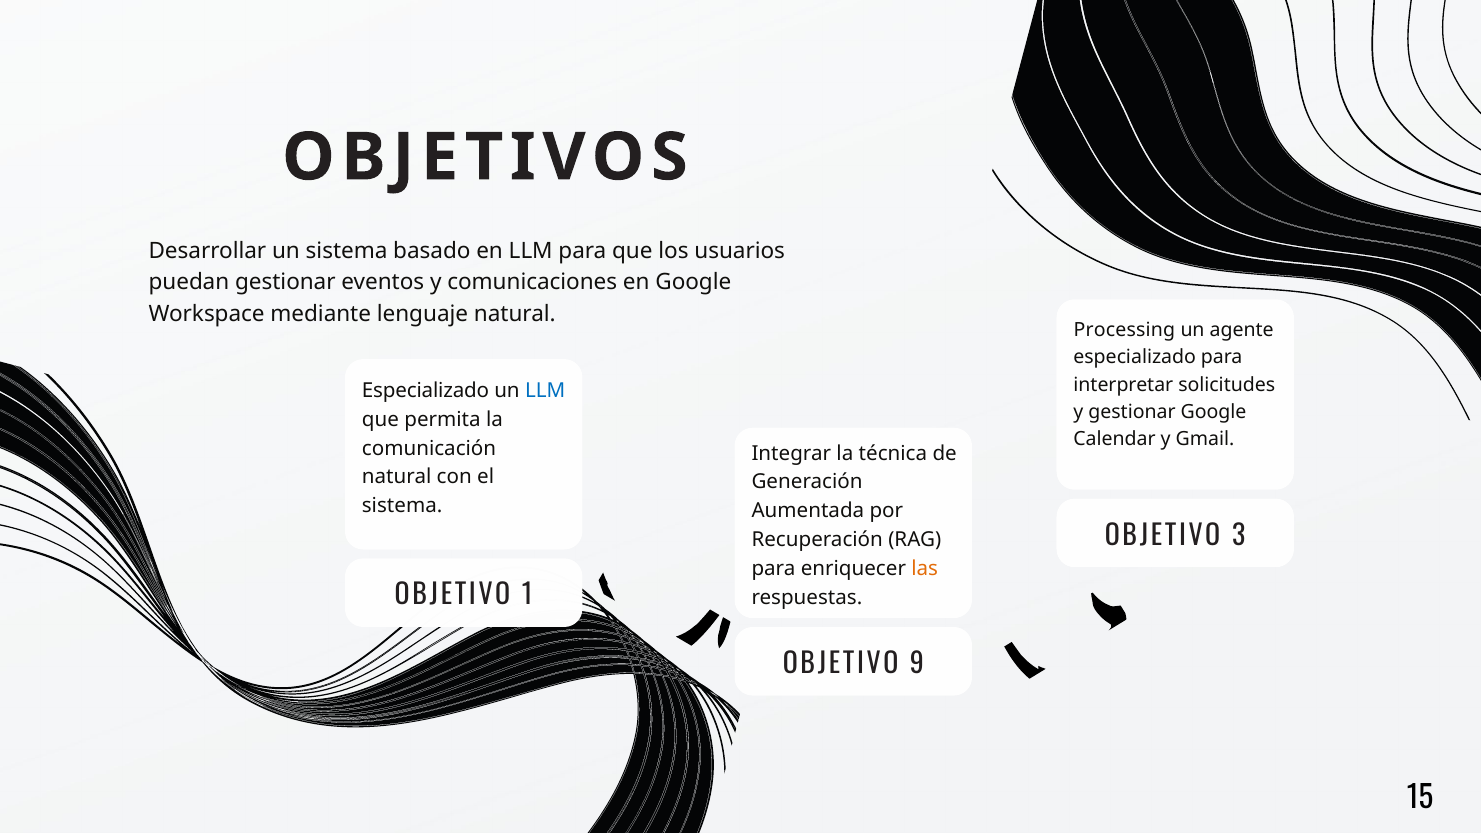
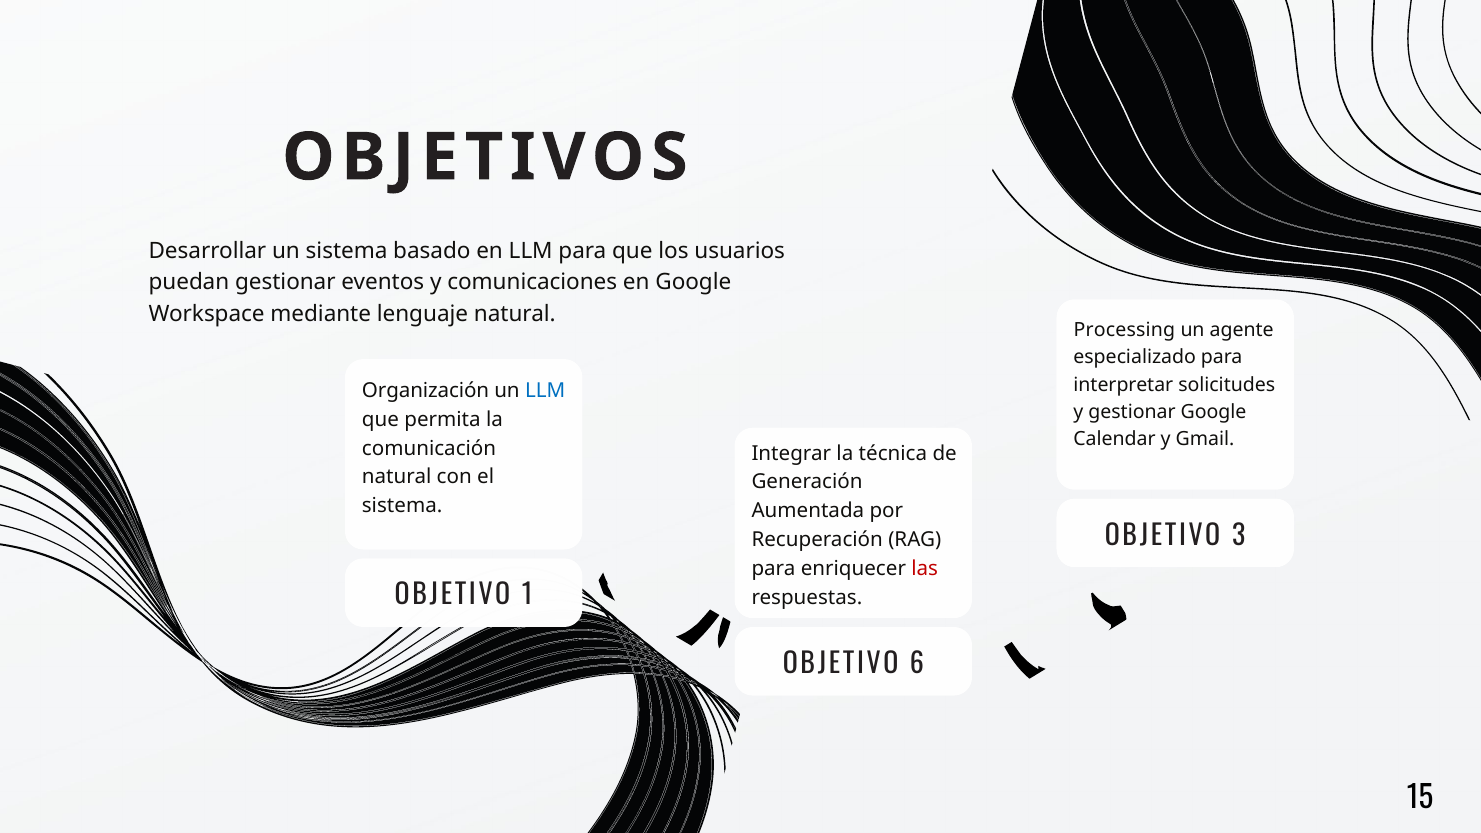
Especializado: Especializado -> Organización (426, 391)
las colour: orange -> red (925, 569)
9: 9 -> 6 (917, 664)
